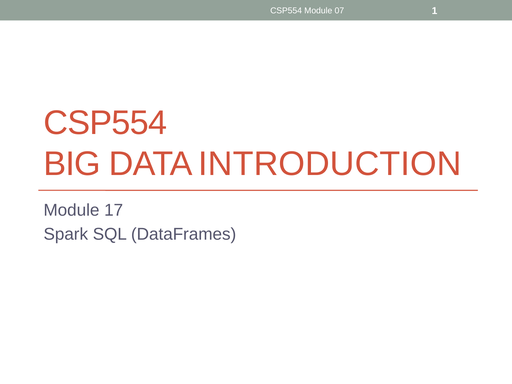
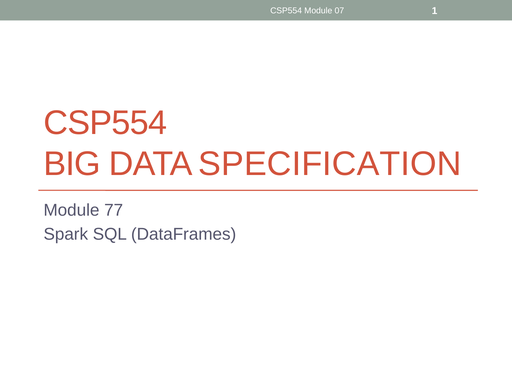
INTRODUCTION: INTRODUCTION -> SPECIFICATION (330, 164)
17: 17 -> 77 (114, 210)
